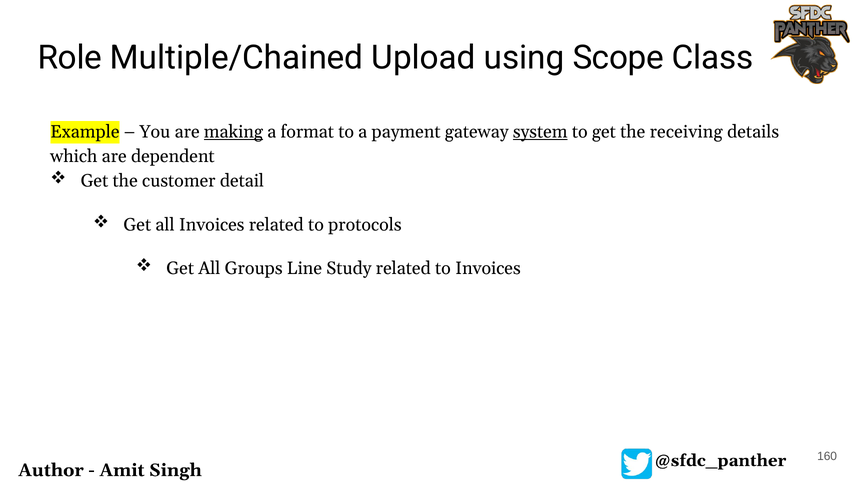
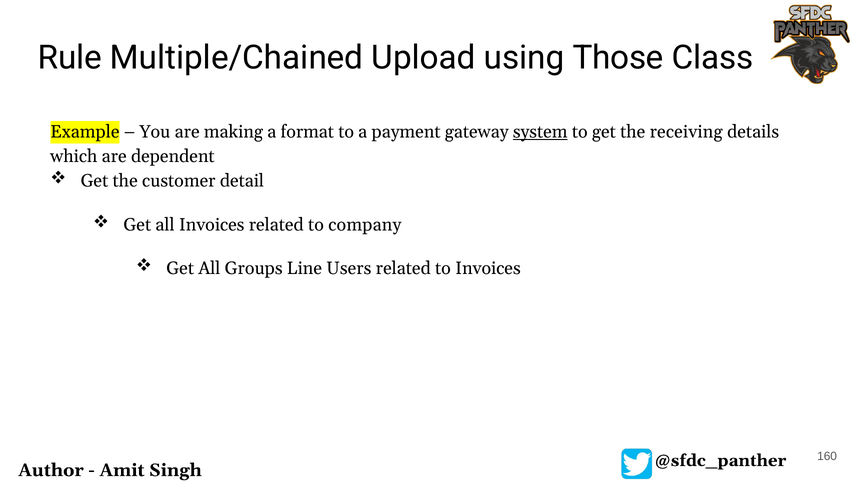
Role: Role -> Rule (70, 58)
Scope: Scope -> Those (618, 58)
making underline: present -> none (233, 132)
protocols: protocols -> company (365, 225)
Study: Study -> Users (349, 268)
